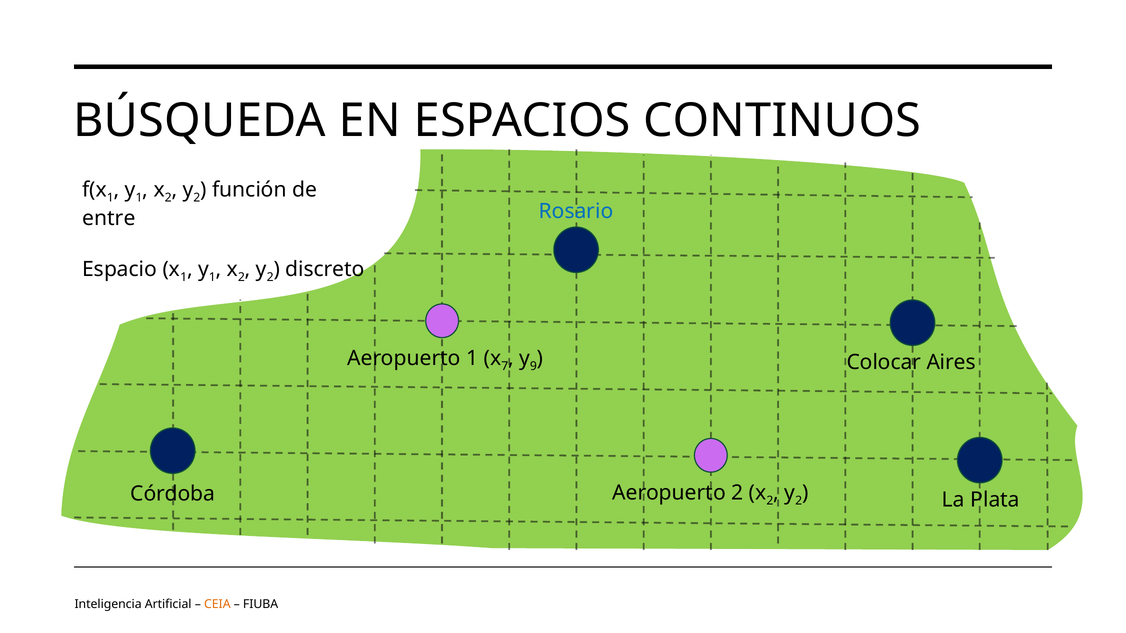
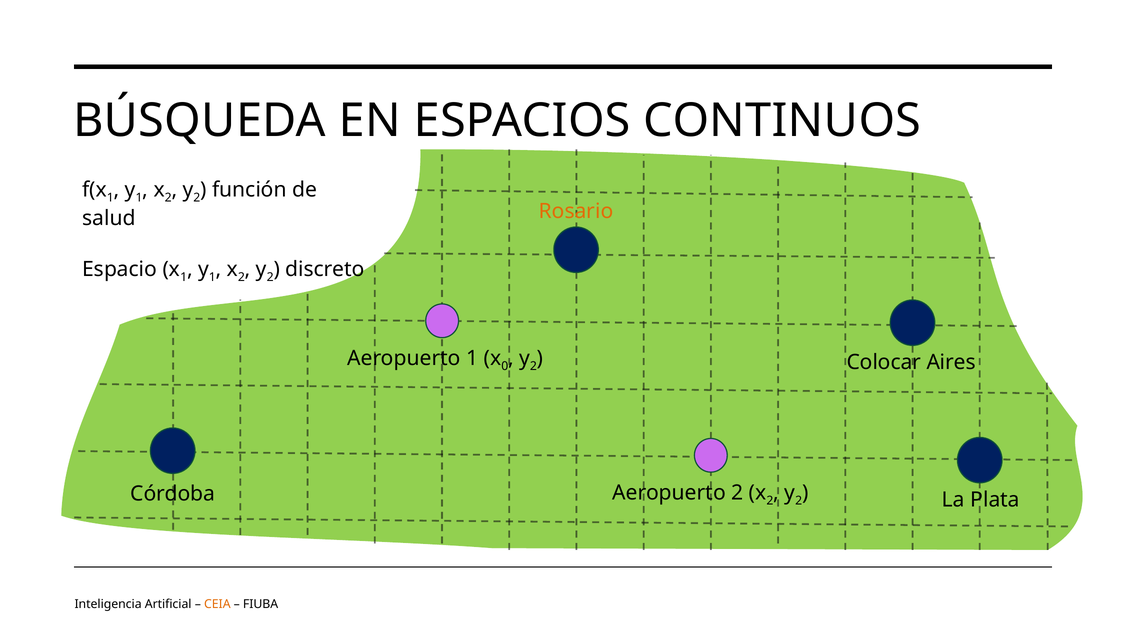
Rosario colour: blue -> orange (576, 211)
entre: entre -> salud (109, 219)
7: 7 -> 0 (505, 367)
9: 9 -> 2 (533, 367)
